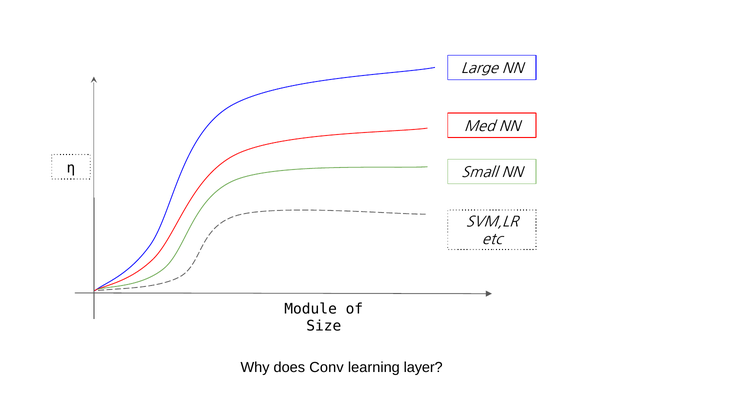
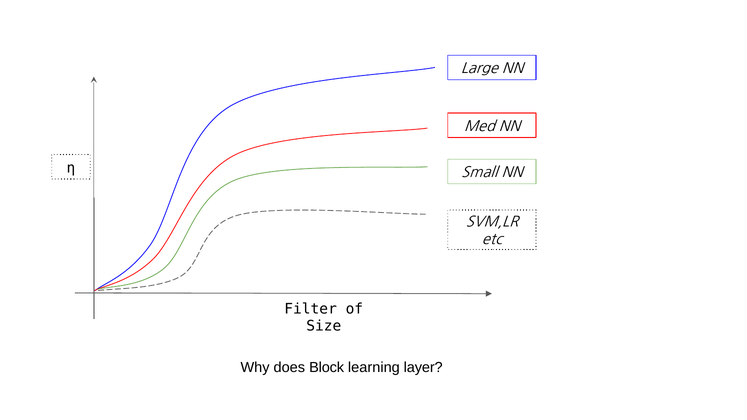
Module: Module -> Filter (311, 309)
Conv: Conv -> Block (327, 368)
